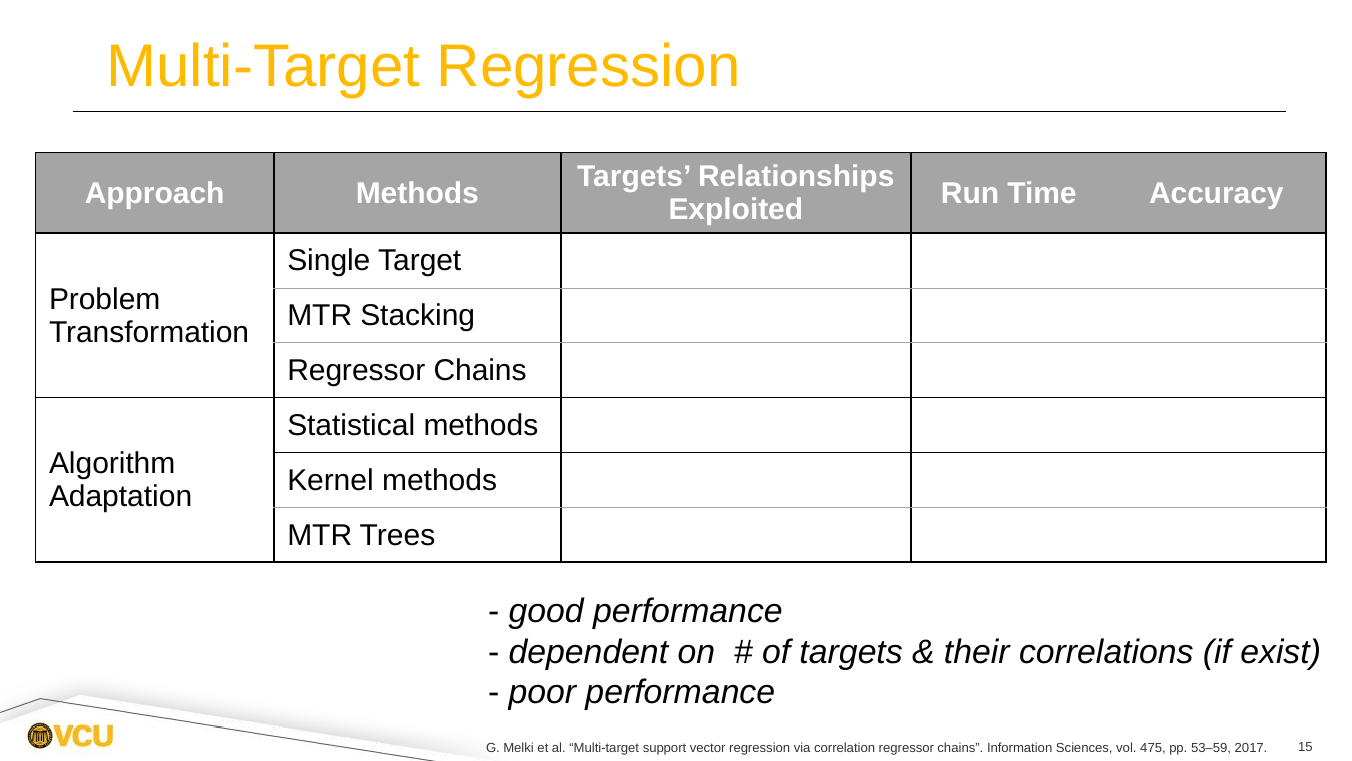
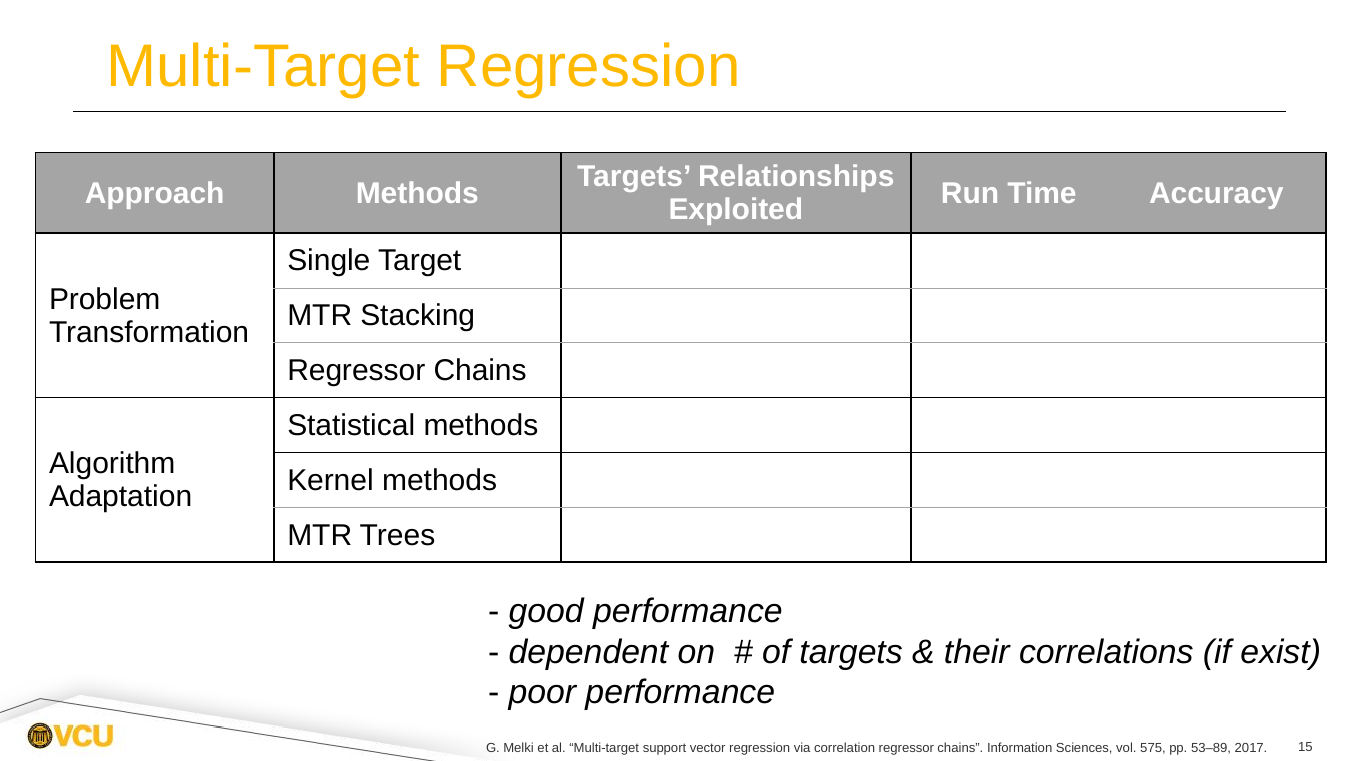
475: 475 -> 575 (1153, 747)
53–59: 53–59 -> 53–89 (1211, 747)
